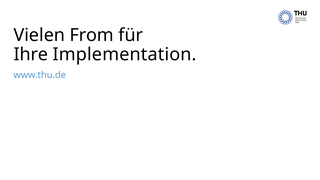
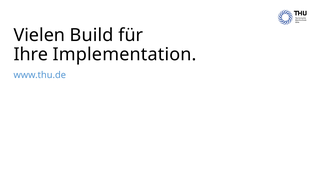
From: From -> Build (92, 35)
